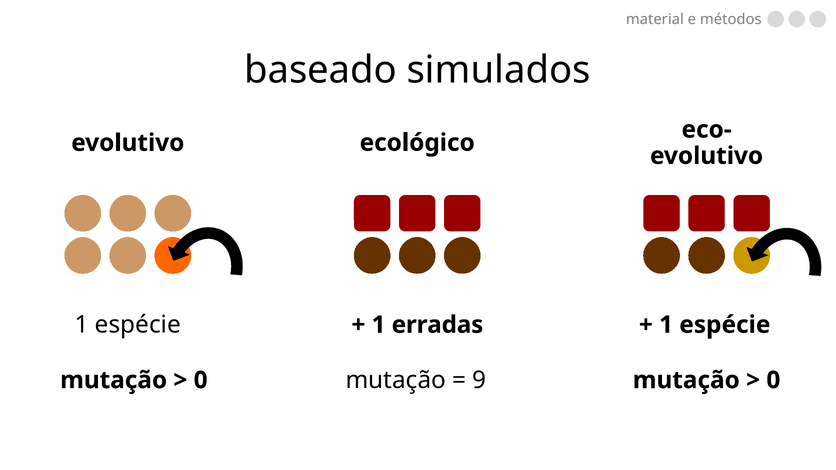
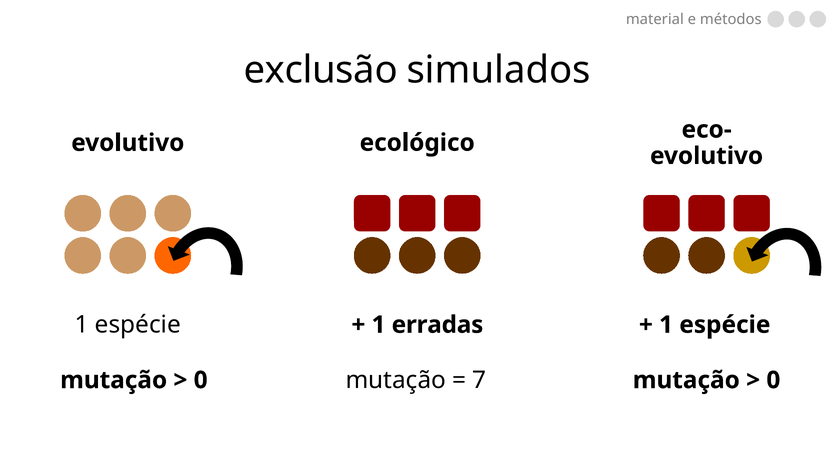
baseado: baseado -> exclusão (321, 70)
9: 9 -> 7 (479, 380)
